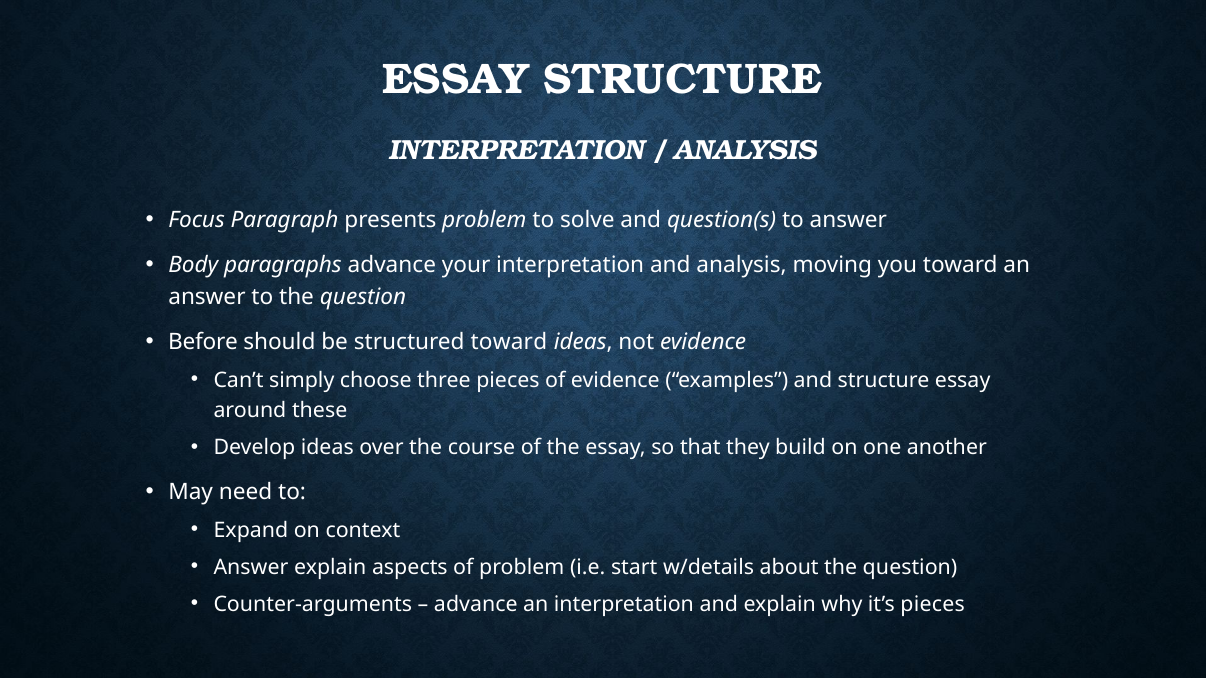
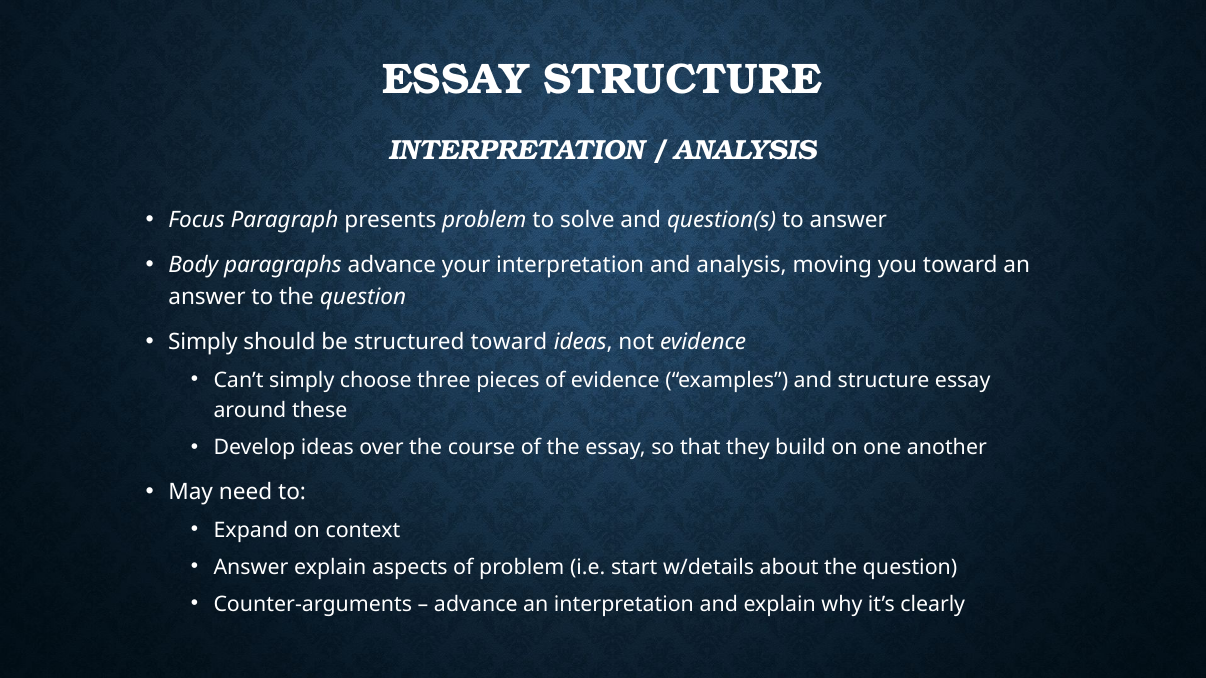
Before: Before -> Simply (203, 343)
it’s pieces: pieces -> clearly (933, 604)
